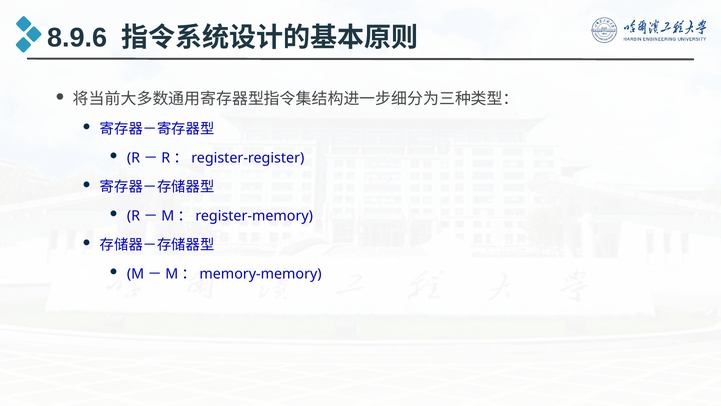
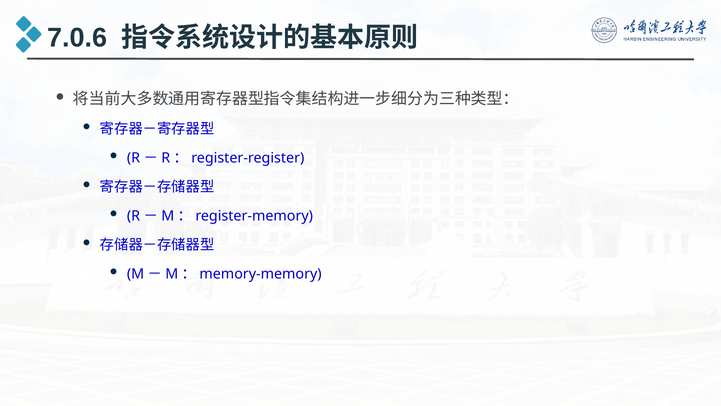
8.9.6: 8.9.6 -> 7.0.6 (77, 38)
